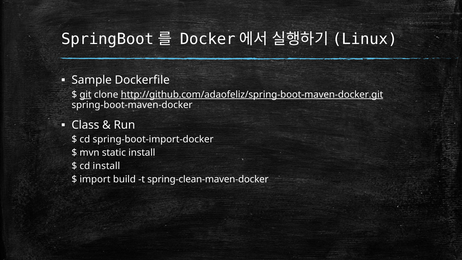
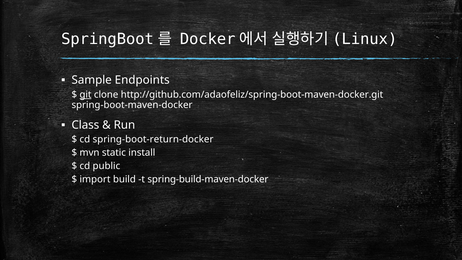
Dockerfile: Dockerfile -> Endpoints (142, 80)
http://github.com/adaofeliz/spring-boot-maven-docker.git underline: present -> none (252, 94)
spring-boot-import-docker: spring-boot-import-docker -> spring-boot-return-docker (153, 139)
cd install: install -> public (106, 166)
spring-clean-maven-docker: spring-clean-maven-docker -> spring-build-maven-docker (208, 179)
